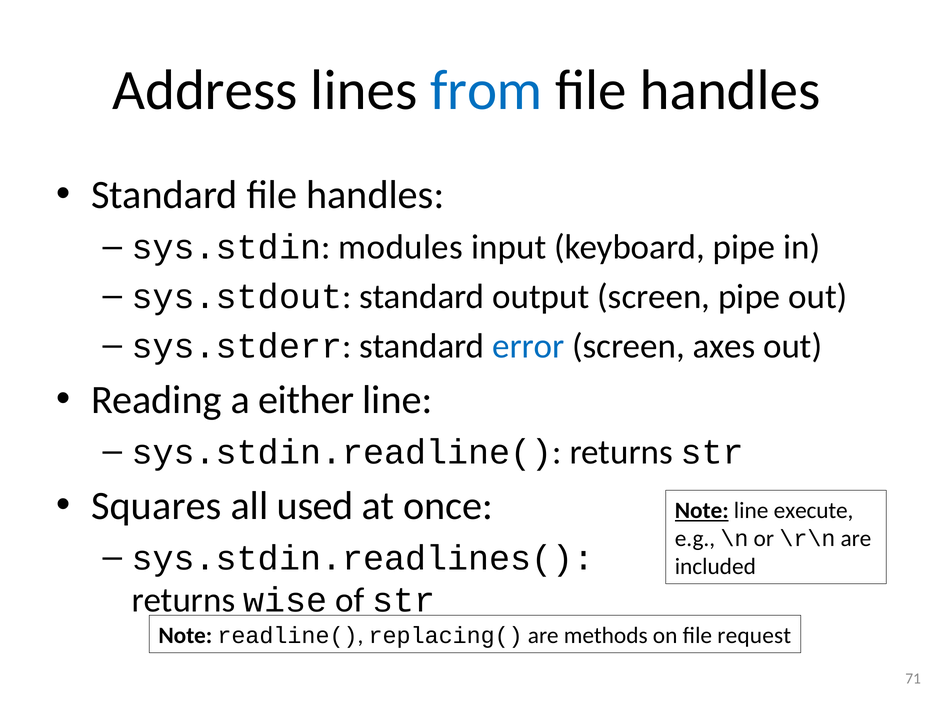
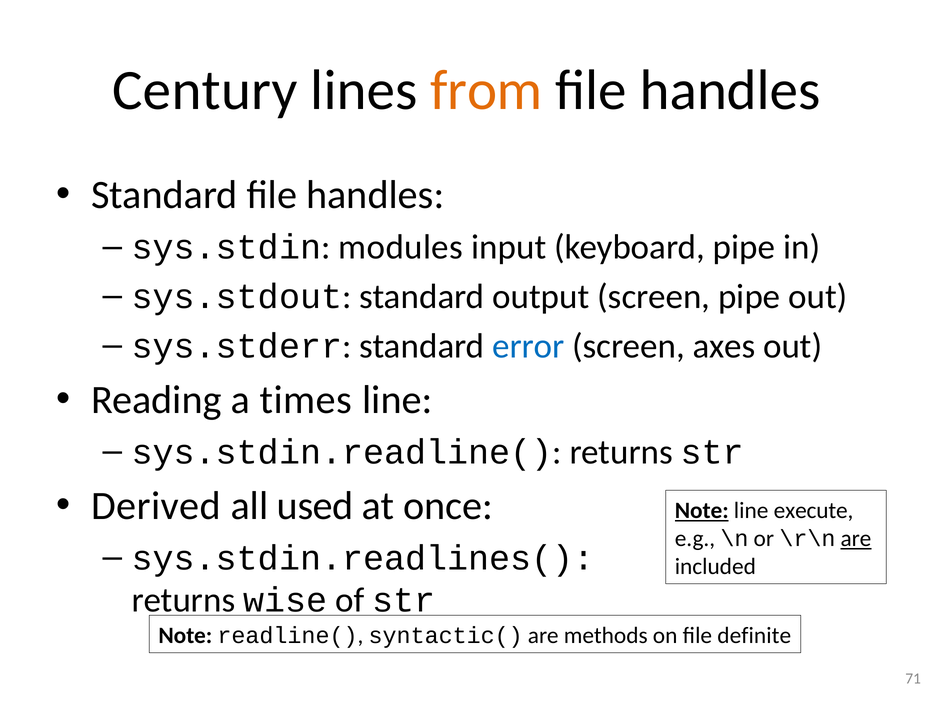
Address: Address -> Century (205, 90)
from colour: blue -> orange (486, 90)
either: either -> times (306, 400)
Squares: Squares -> Derived (156, 506)
are underline: none -> present (856, 538)
replacing(: replacing( -> syntactic( (446, 635)
request: request -> definite (754, 635)
